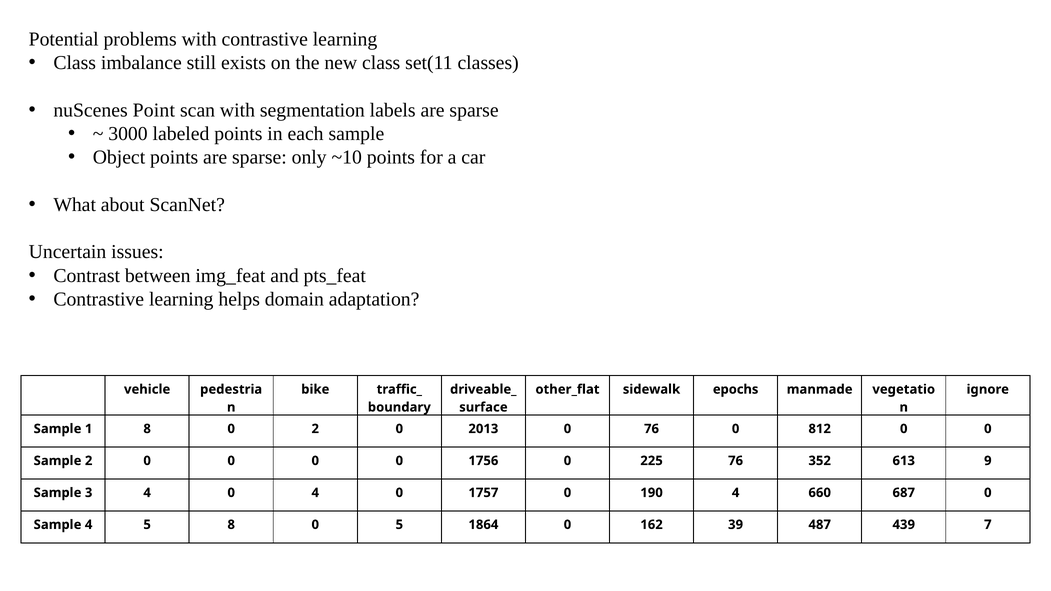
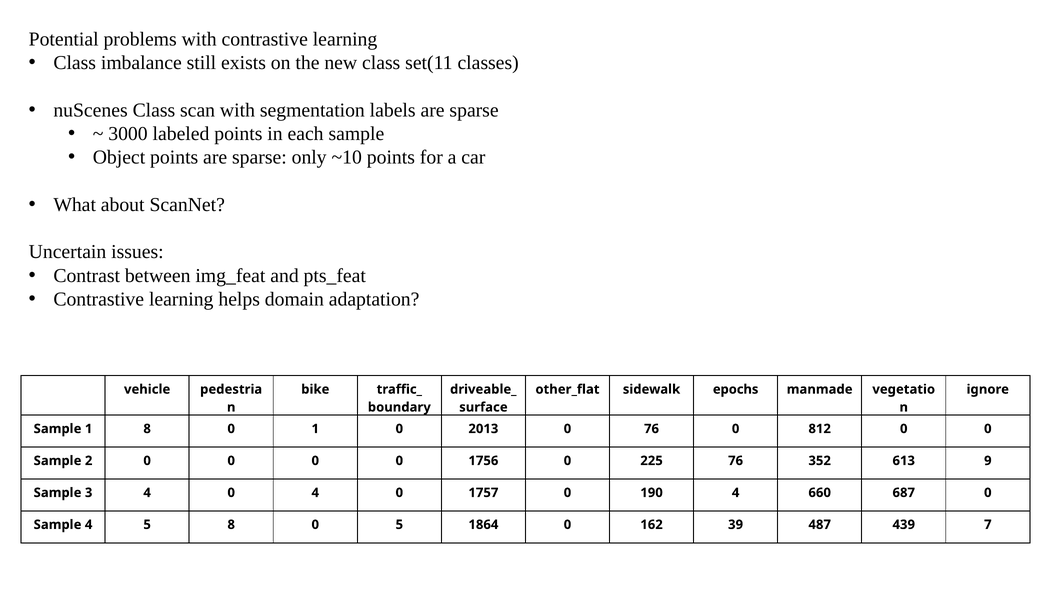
nuScenes Point: Point -> Class (154, 110)
0 2: 2 -> 1 (315, 429)
